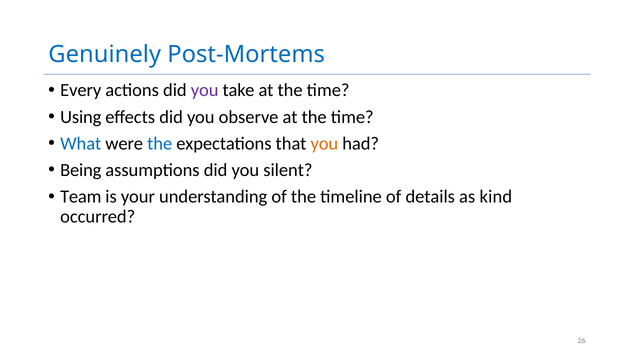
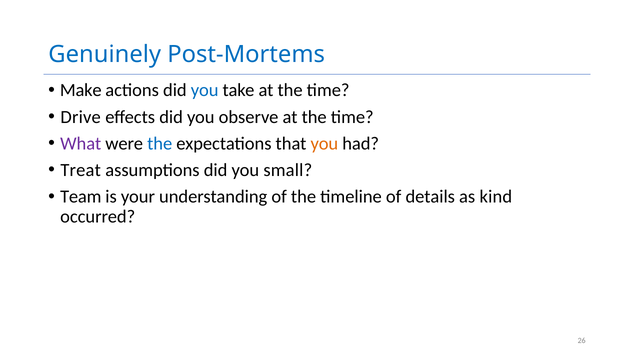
Every: Every -> Make (81, 90)
you colour: purple -> blue (205, 90)
Using: Using -> Drive (81, 117)
What colour: blue -> purple (81, 143)
Being: Being -> Treat (81, 170)
silent: silent -> small (288, 170)
